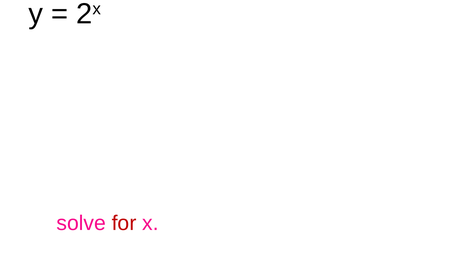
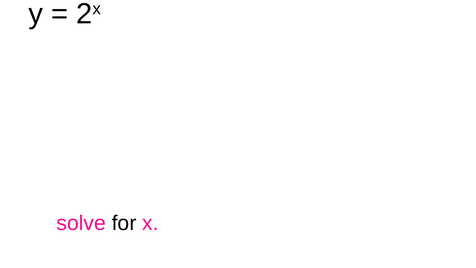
for colour: red -> black (124, 223)
